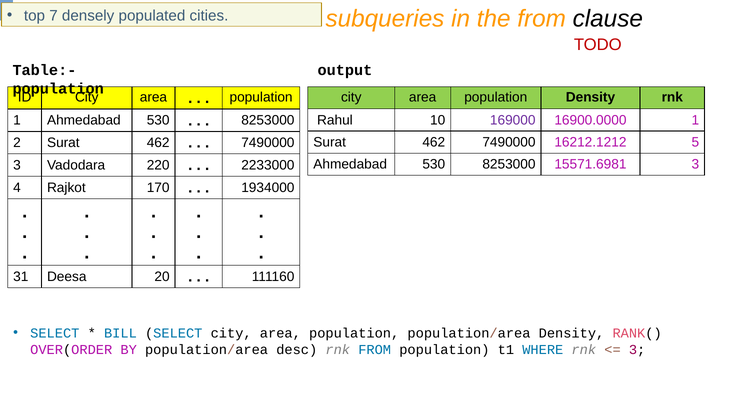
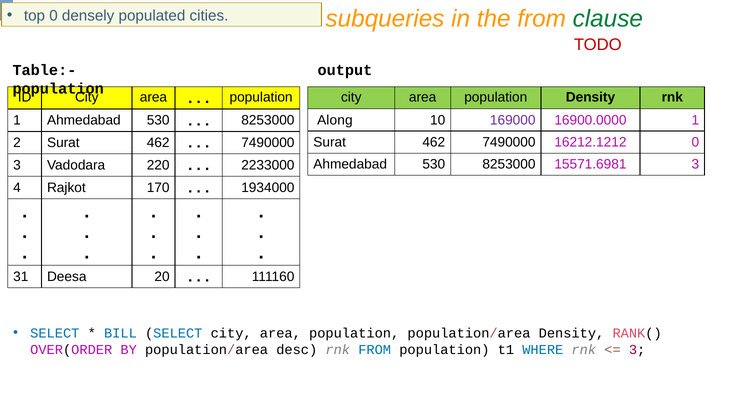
top 7: 7 -> 0 (54, 16)
clause colour: black -> green (608, 19)
Rahul: Rahul -> Along (335, 120)
16212.1212 5: 5 -> 0 (695, 142)
